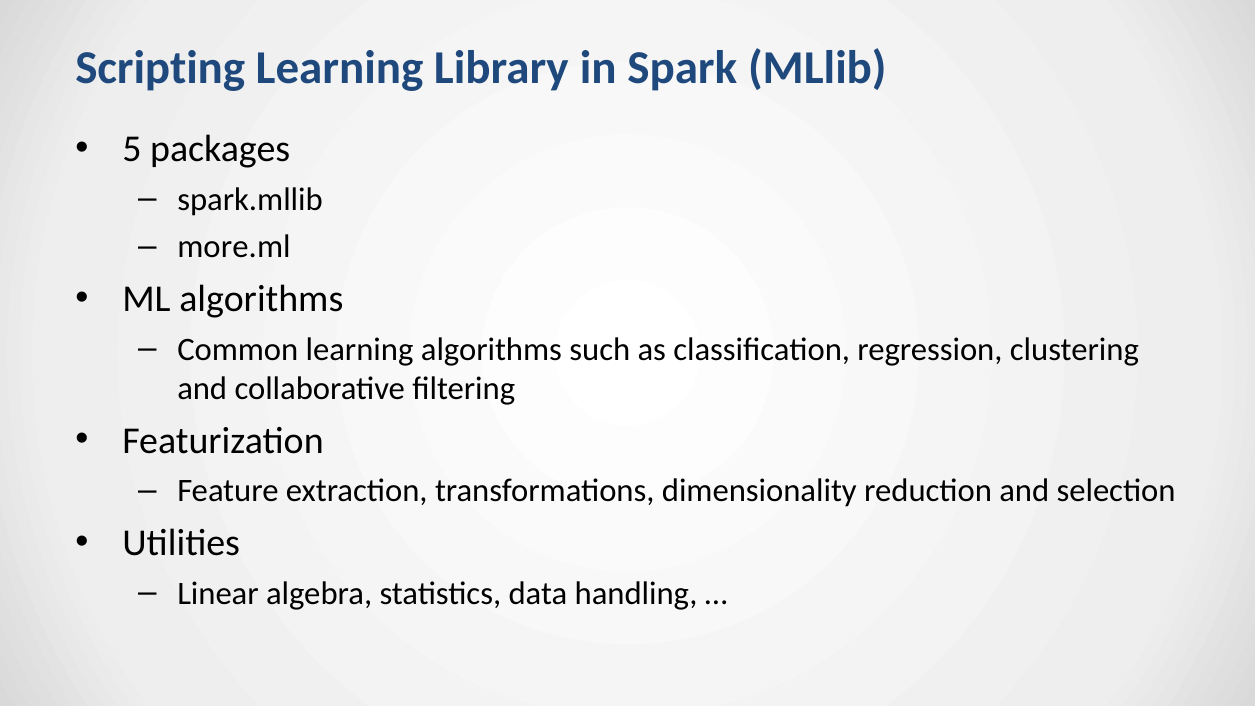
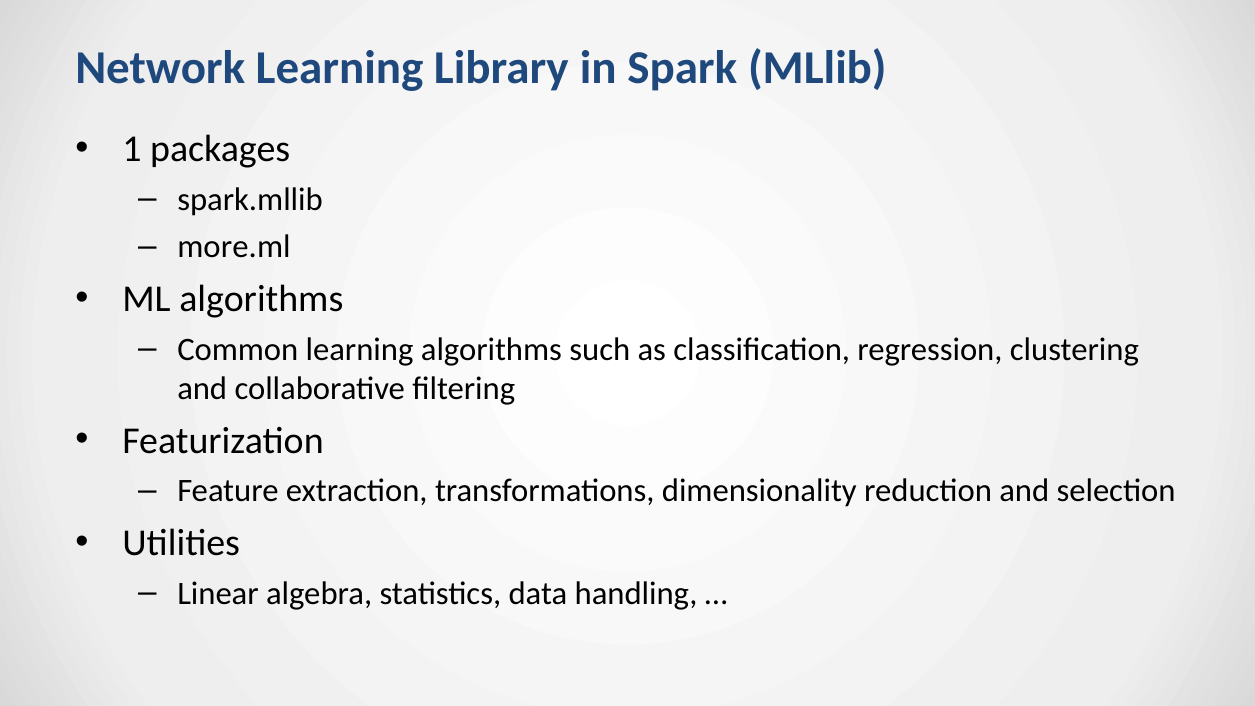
Scripting: Scripting -> Network (160, 68)
5: 5 -> 1 (132, 149)
